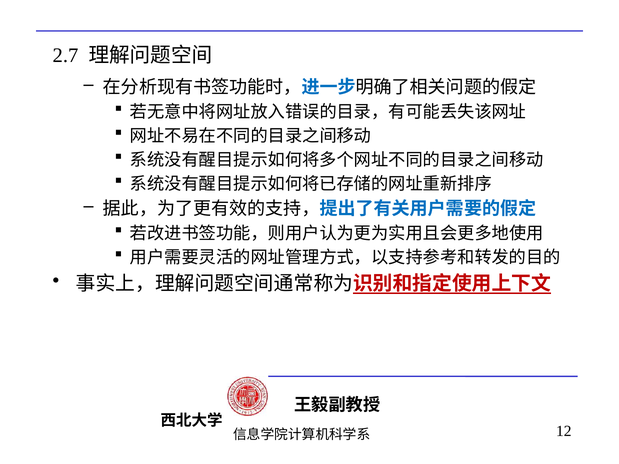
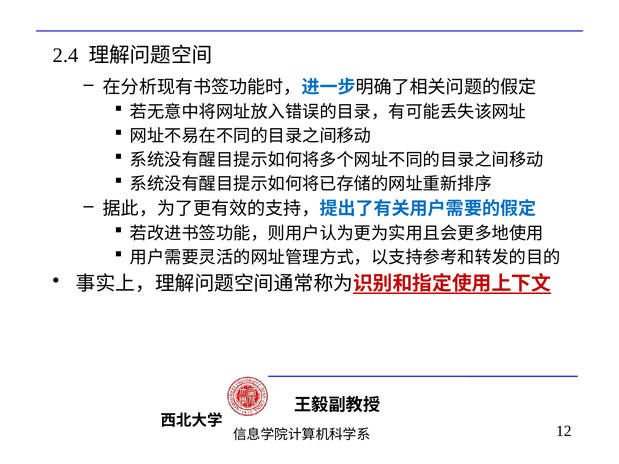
2.7: 2.7 -> 2.4 (66, 56)
